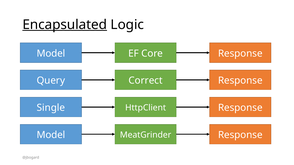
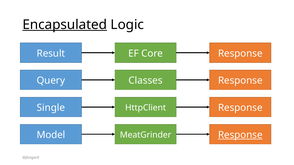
Model: Model -> Result (51, 54)
Correct: Correct -> Classes (146, 81)
Response underline: none -> present (240, 135)
